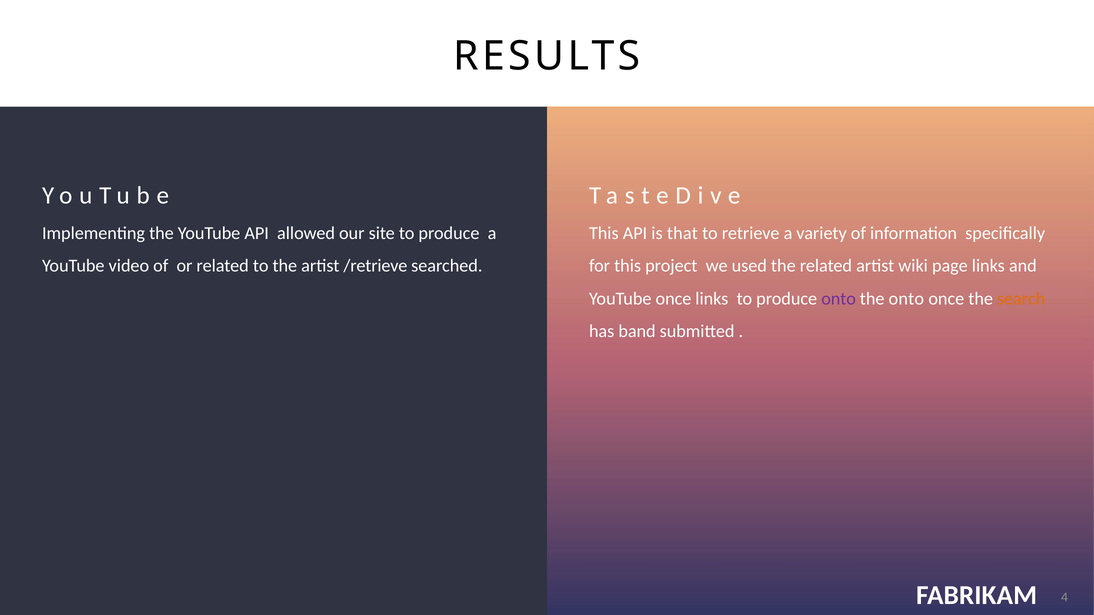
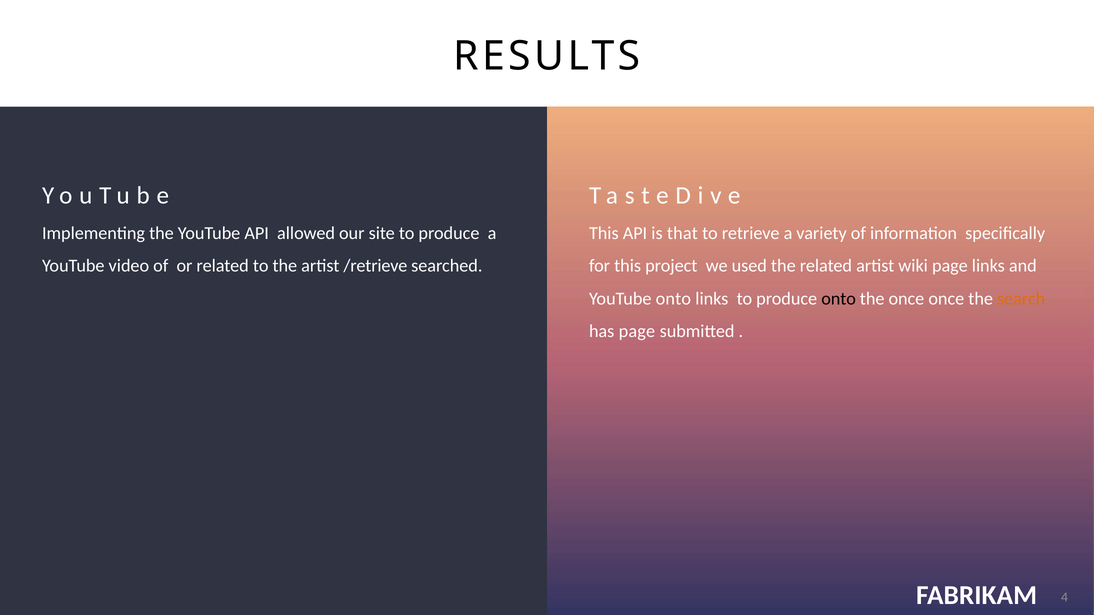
YouTube once: once -> onto (673, 299)
onto colour: purple -> black (839, 299)
the onto: onto -> once (906, 299)
has band: band -> page (637, 332)
